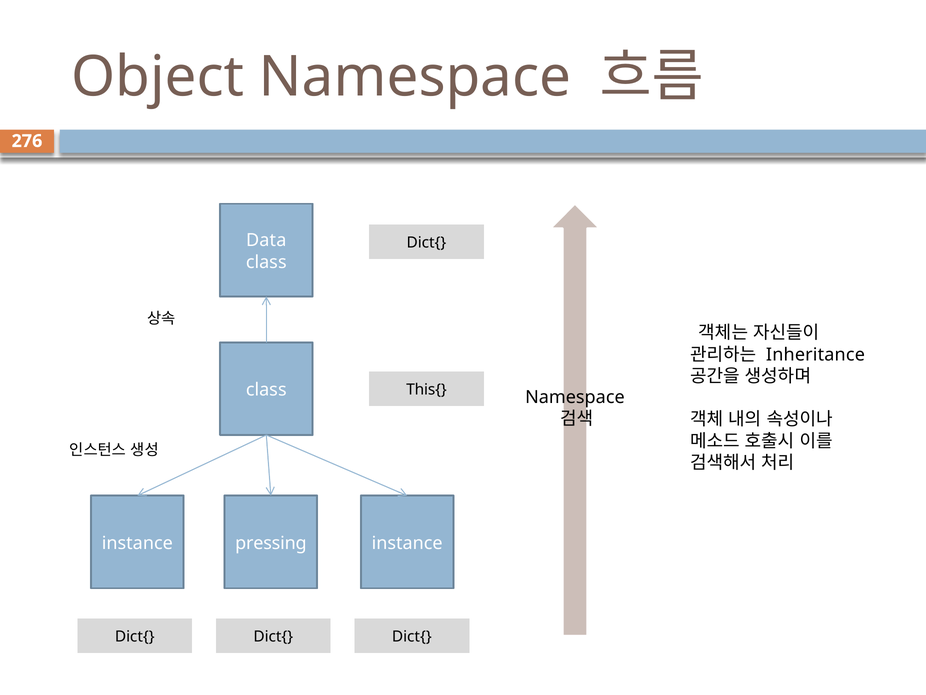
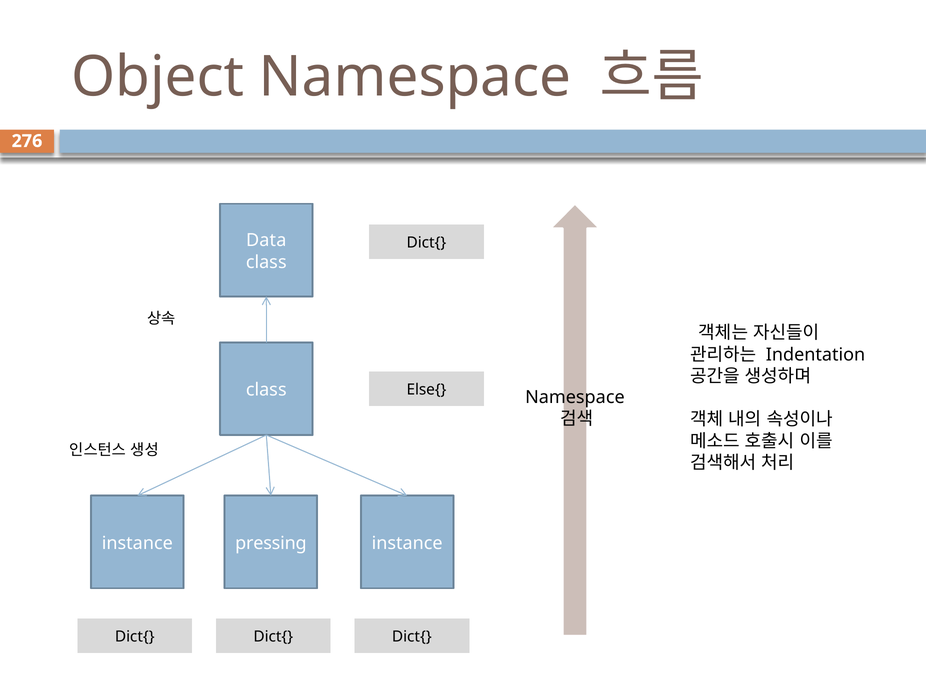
Inheritance: Inheritance -> Indentation (816, 354)
This{: This{ -> Else{ (427, 389)
